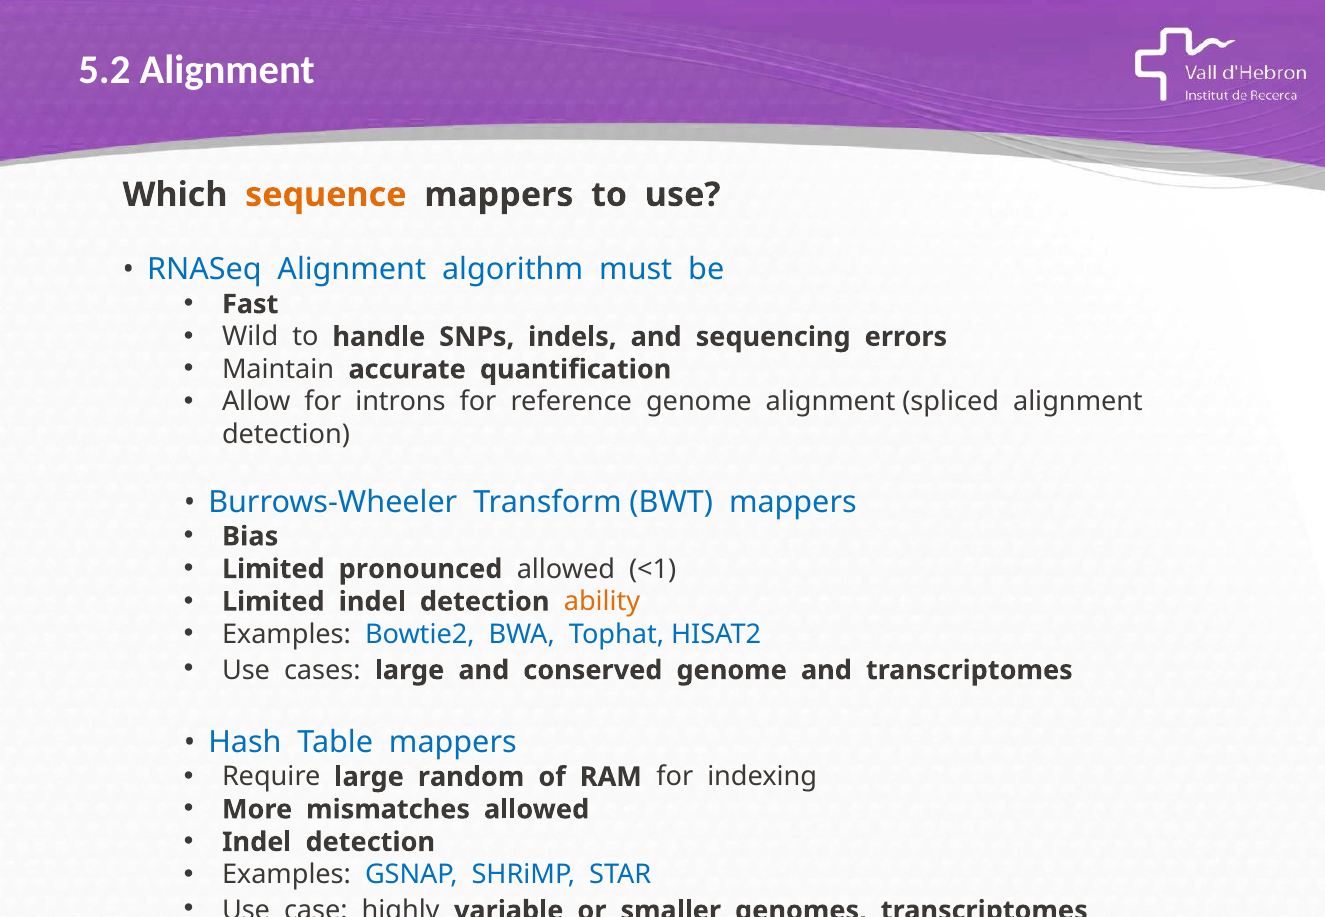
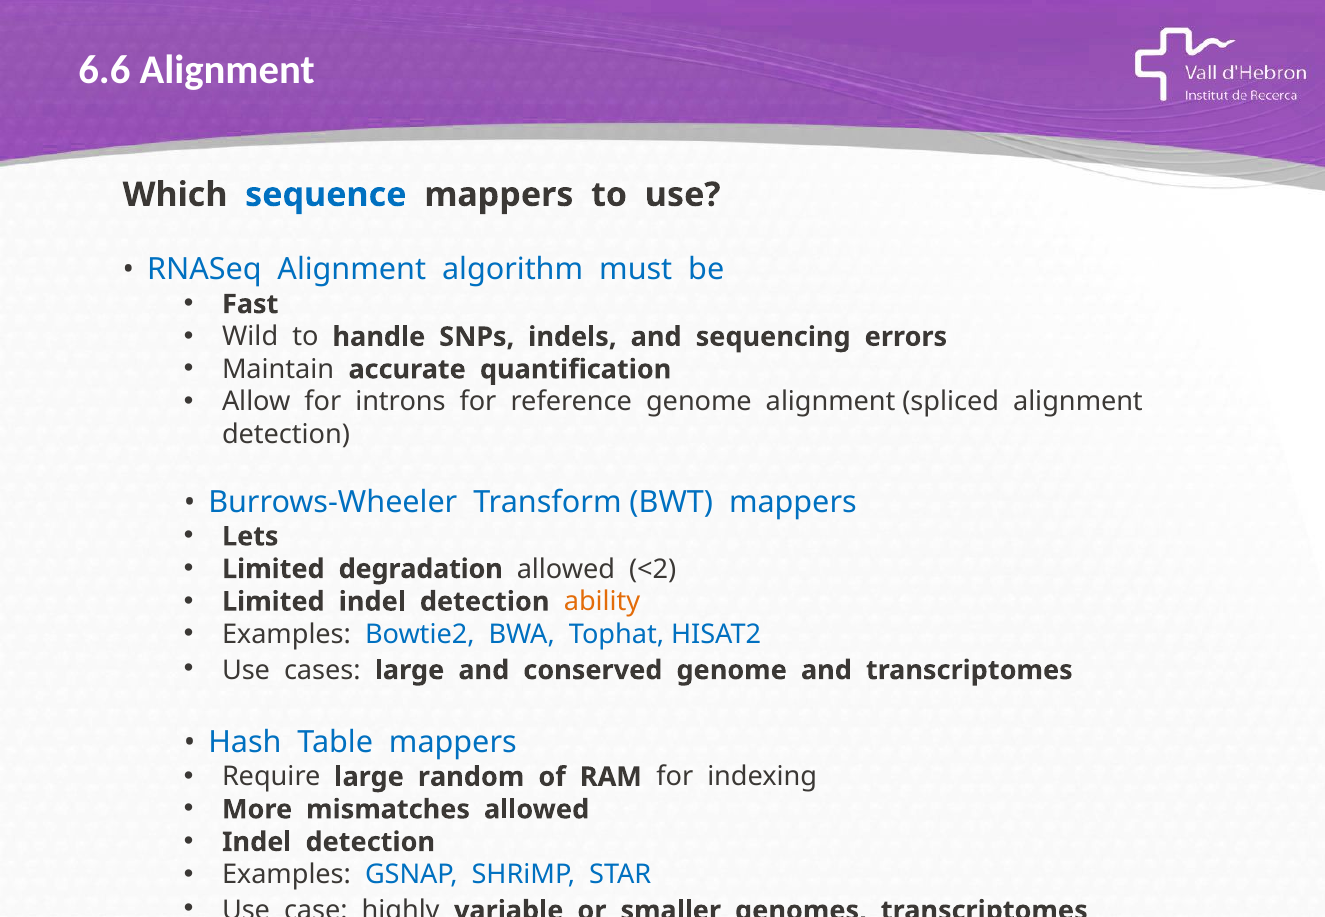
5.2: 5.2 -> 6.6 (104, 70)
sequence colour: orange -> blue (326, 195)
Bias: Bias -> Lets (250, 537)
pronounced: pronounced -> degradation (421, 569)
<1: <1 -> <2 (653, 569)
